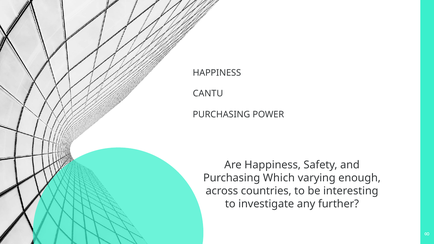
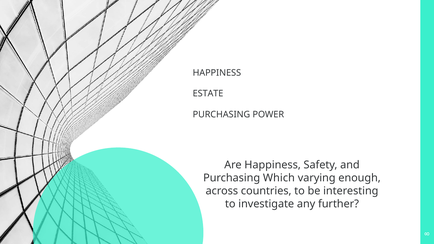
CANTU: CANTU -> ESTATE (208, 94)
